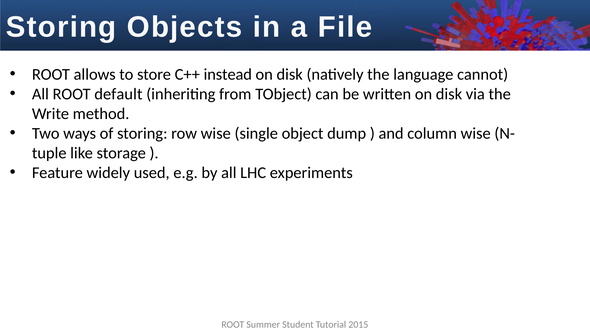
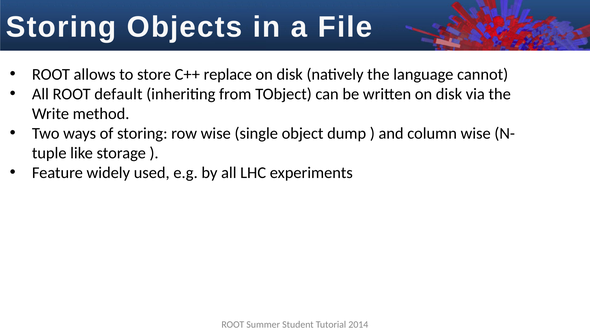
instead: instead -> replace (228, 74)
2015: 2015 -> 2014 (358, 324)
